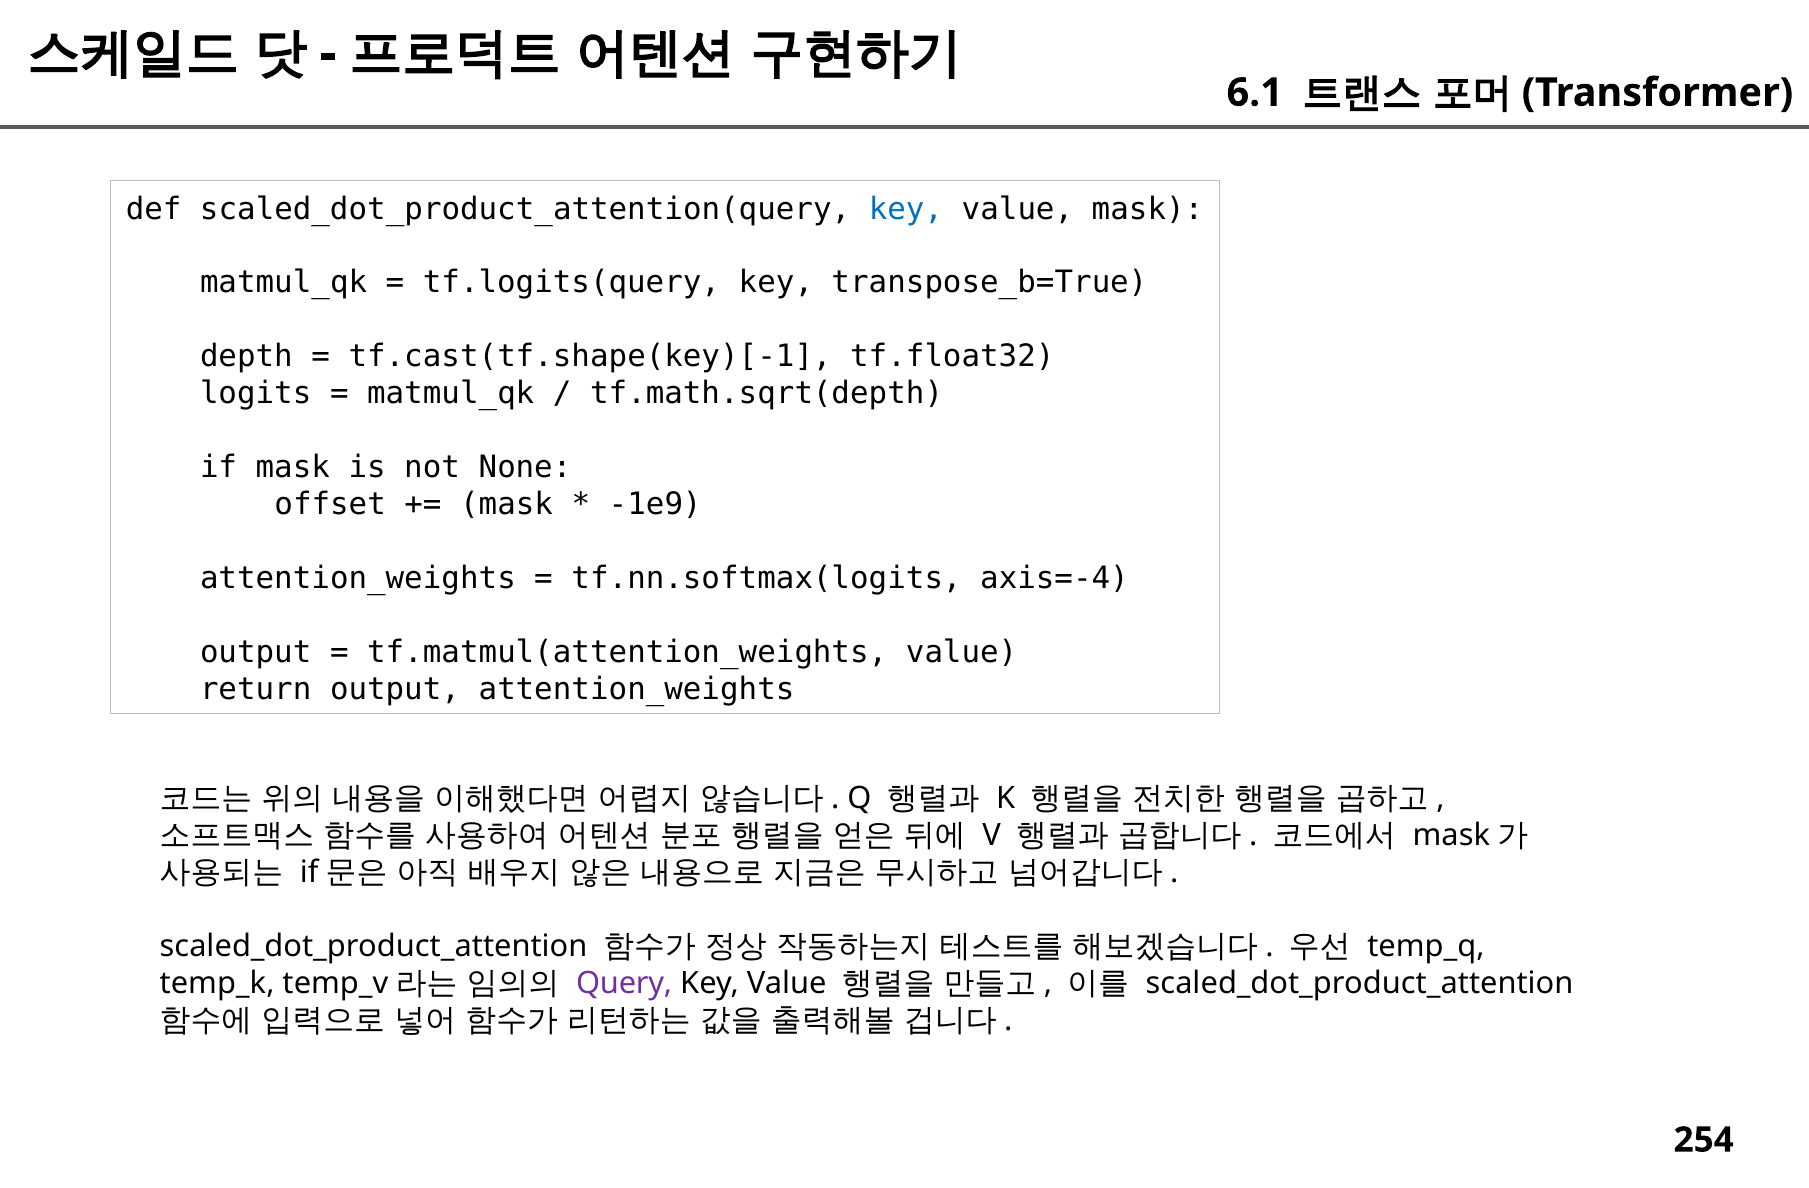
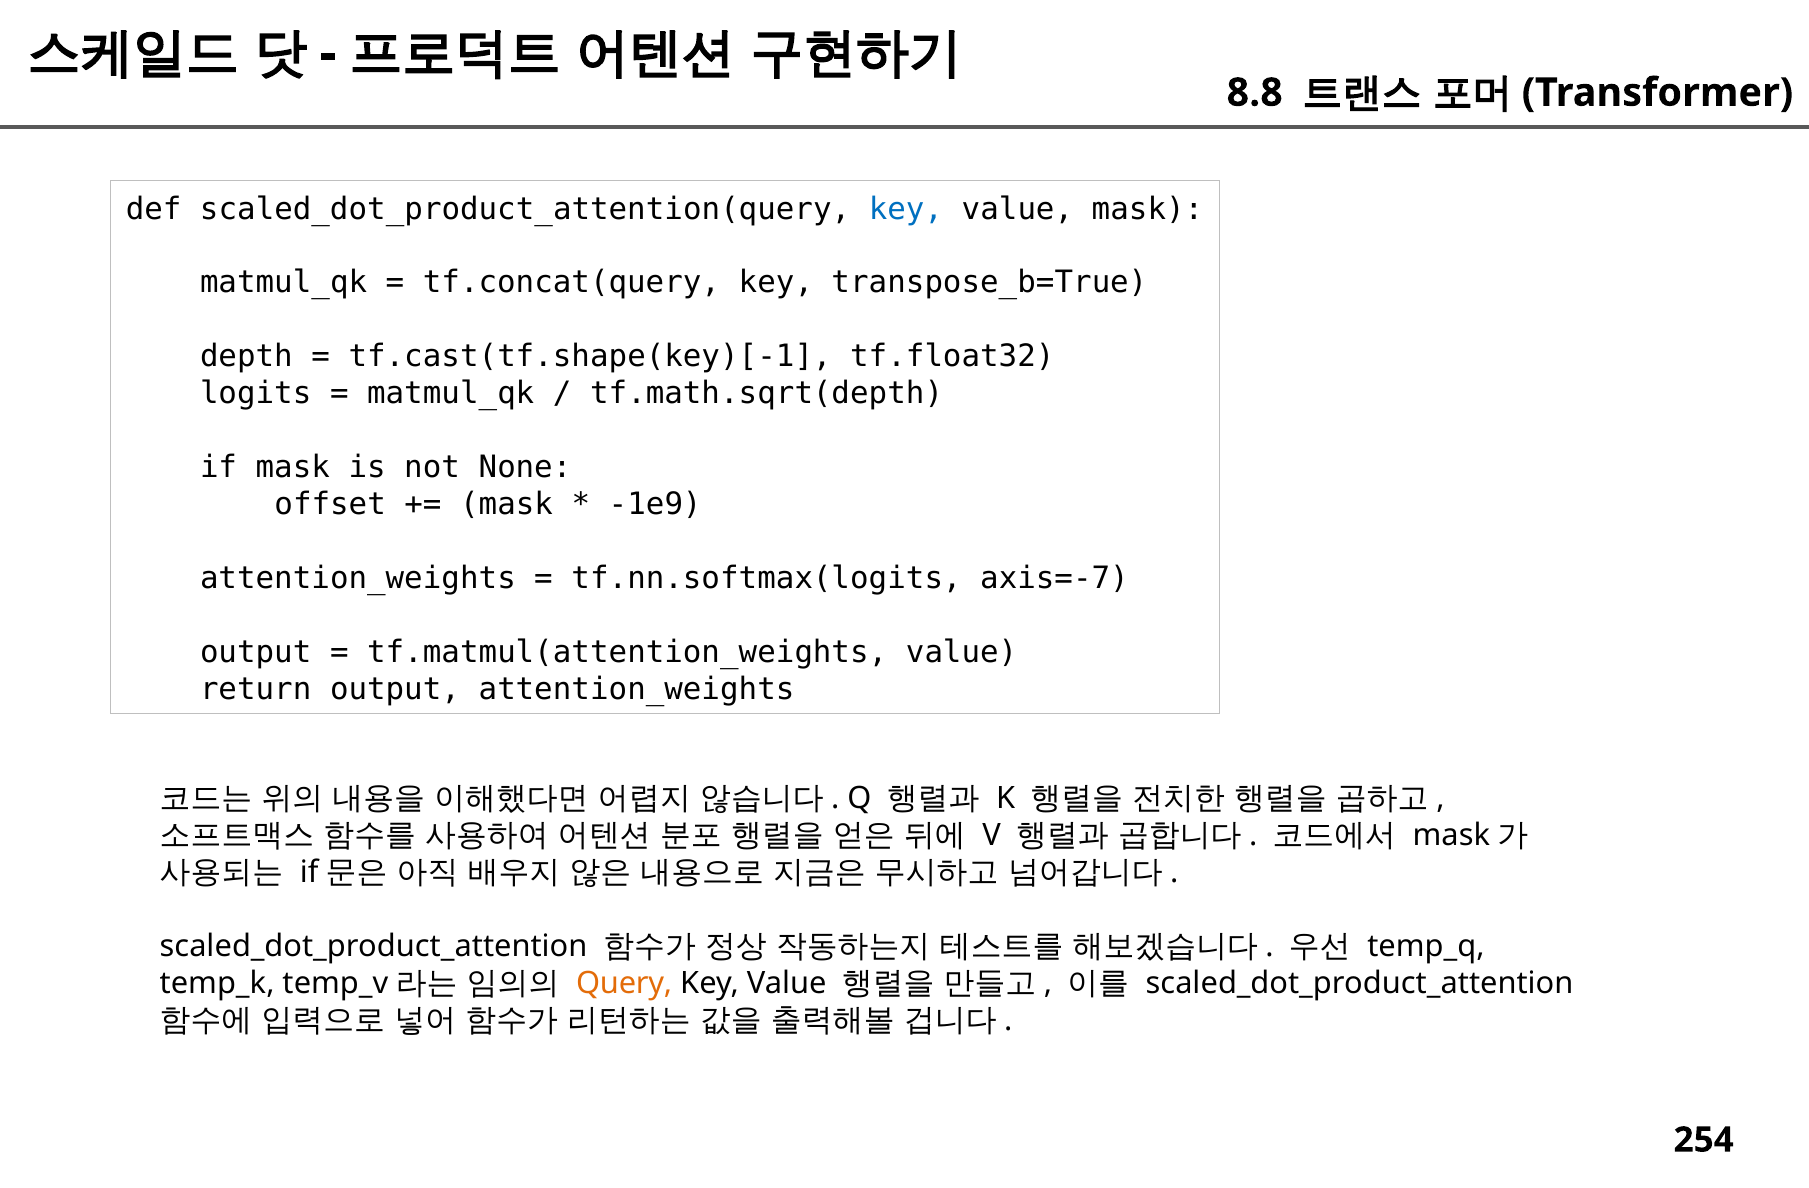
6.1: 6.1 -> 8.8 (1255, 93)
tf.logits(query: tf.logits(query -> tf.concat(query (571, 283)
axis=-4: axis=-4 -> axis=-7 (1054, 579)
Query colour: purple -> orange (624, 983)
